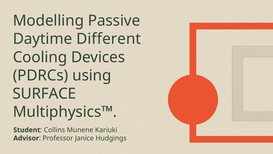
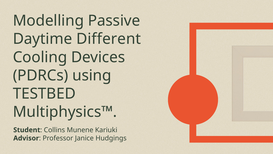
SURFACE: SURFACE -> TESTBED (44, 93)
